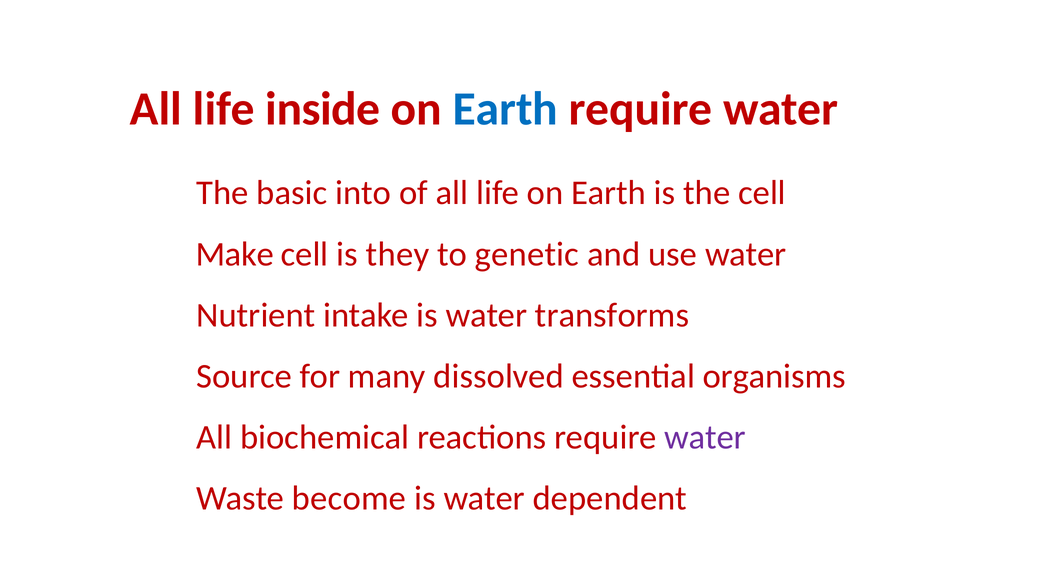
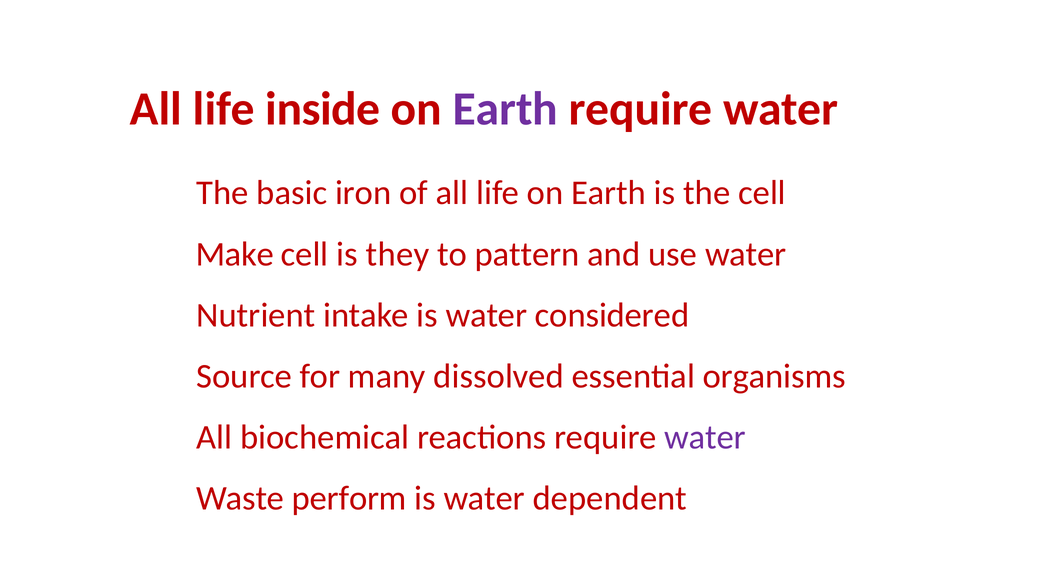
Earth colour: blue -> purple (505, 109)
into: into -> iron (363, 193)
genetic: genetic -> pattern (527, 254)
transforms: transforms -> considered (612, 315)
become: become -> perform (349, 499)
